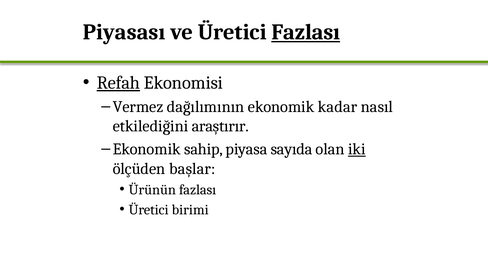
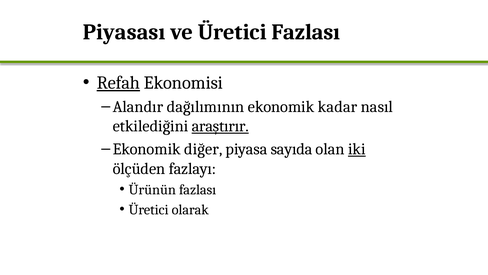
Fazlası underline: present -> none (306, 32)
Vermez: Vermez -> Alandır (138, 107)
araştırır underline: none -> present (220, 126)
sahip: sahip -> diğer (203, 149)
başlar: başlar -> fazlayı (193, 168)
birimi: birimi -> olarak (190, 209)
